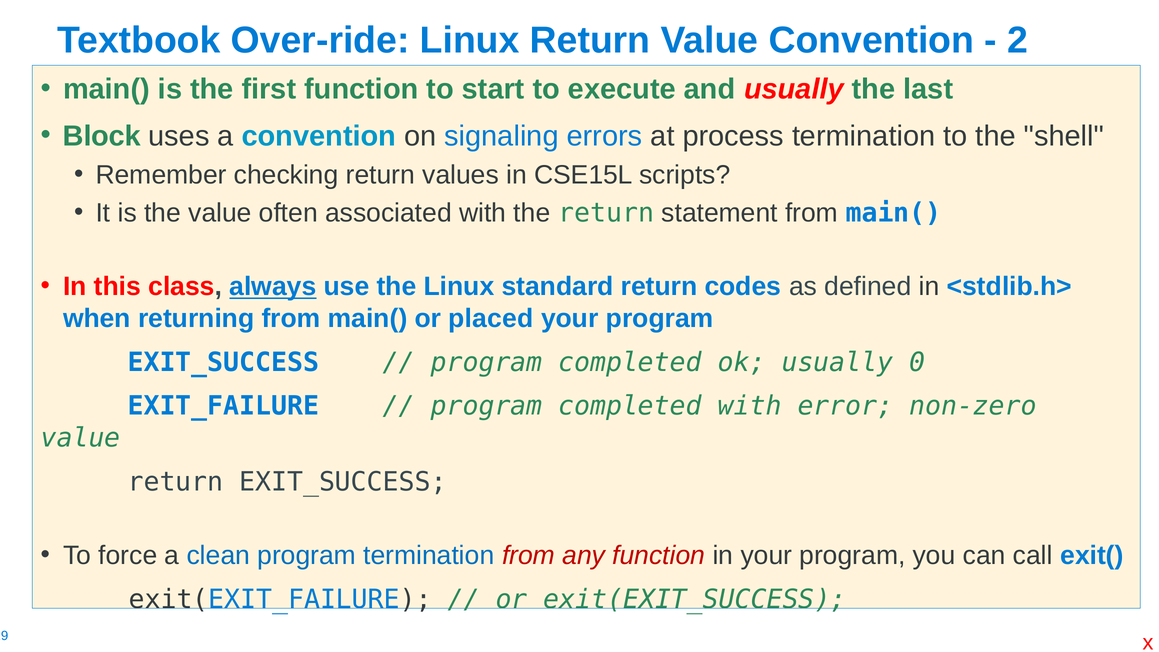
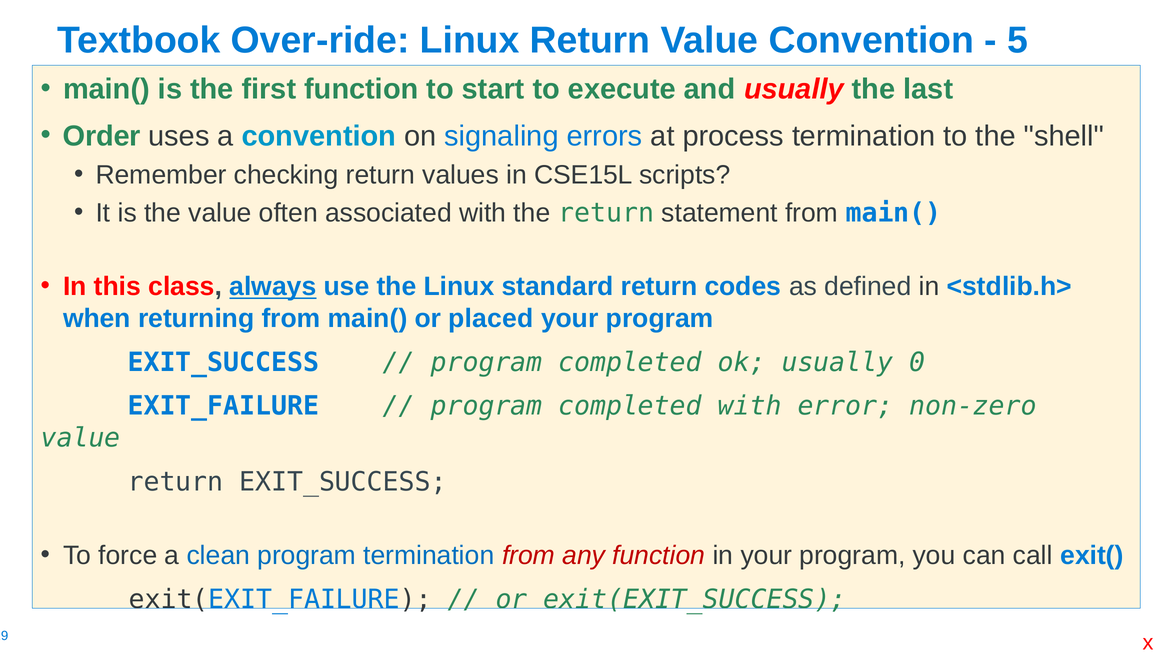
2: 2 -> 5 (1018, 40)
Block: Block -> Order (102, 136)
